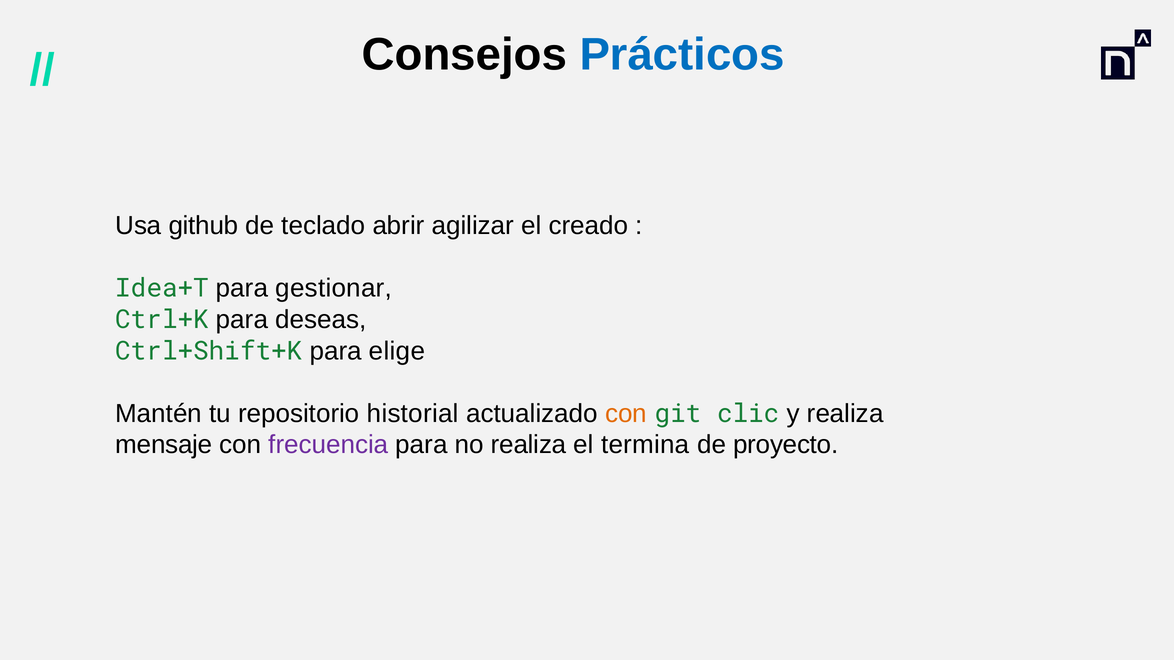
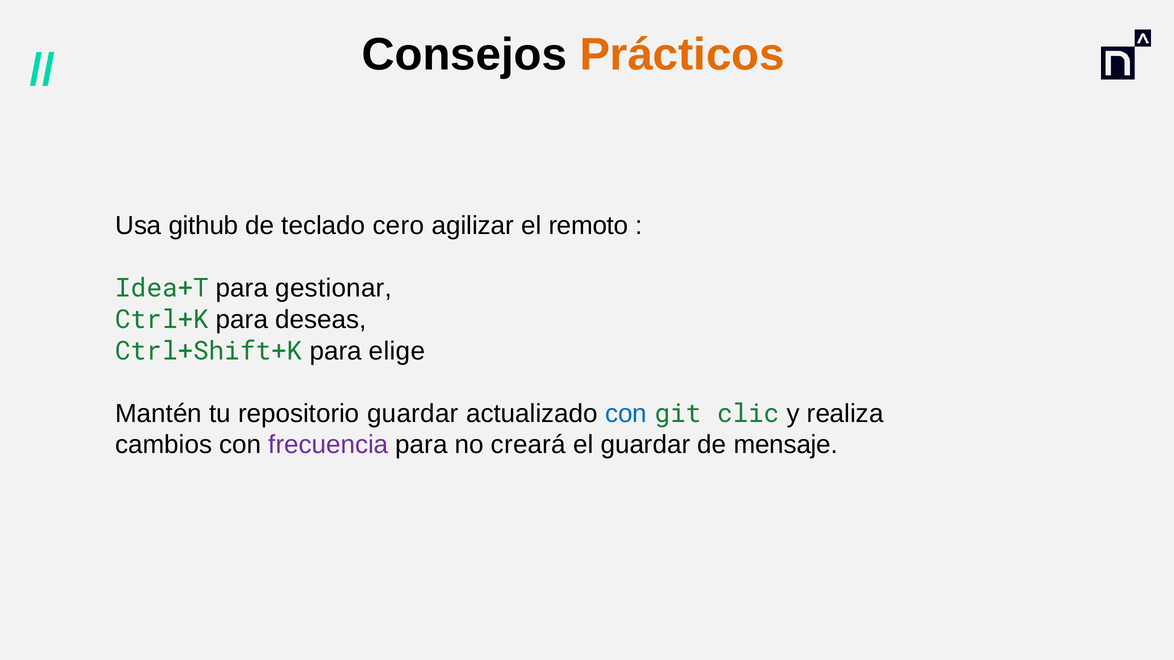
Prácticos colour: blue -> orange (682, 55)
abrir: abrir -> cero (398, 226)
creado: creado -> remoto (588, 226)
repositorio historial: historial -> guardar (413, 414)
con colour: orange -> blue (626, 414)
mensaje: mensaje -> cambios (164, 445)
no realiza: realiza -> creará (528, 445)
el termina: termina -> guardar (645, 445)
proyecto: proyecto -> mensaje (786, 445)
